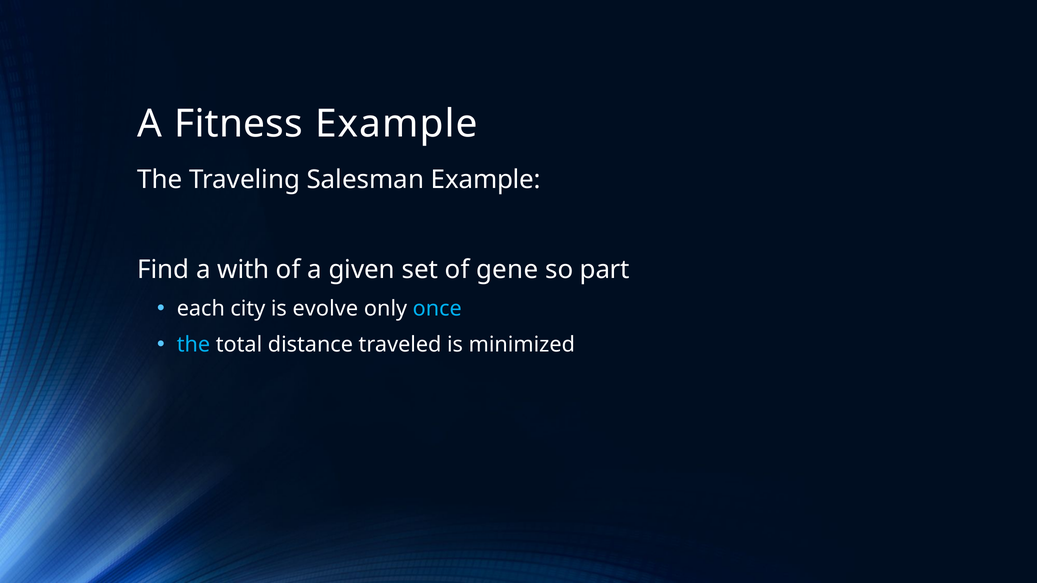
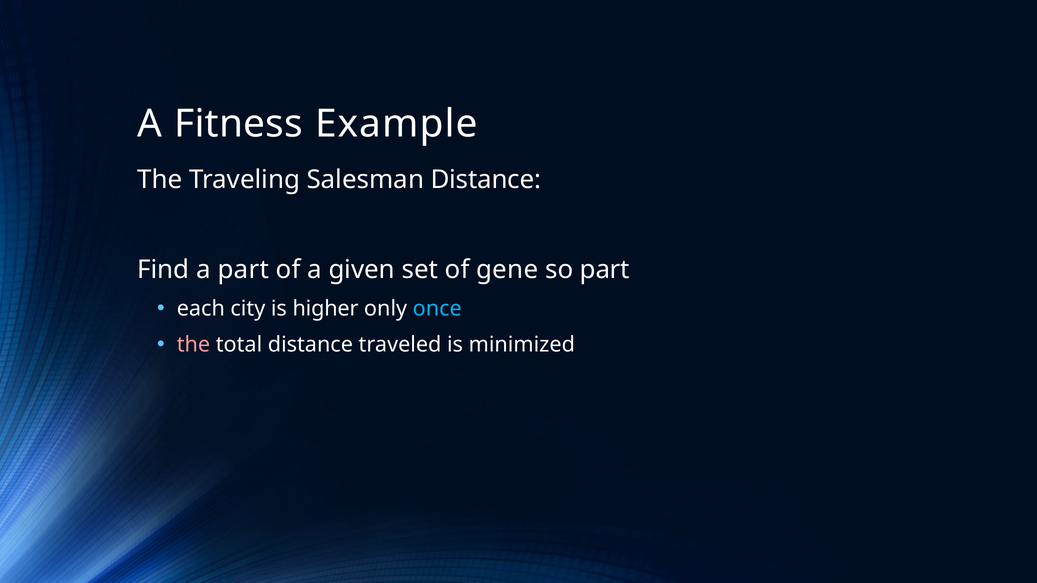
Salesman Example: Example -> Distance (486, 180)
a with: with -> part (243, 270)
evolve: evolve -> higher (325, 309)
the colour: light blue -> pink (193, 345)
